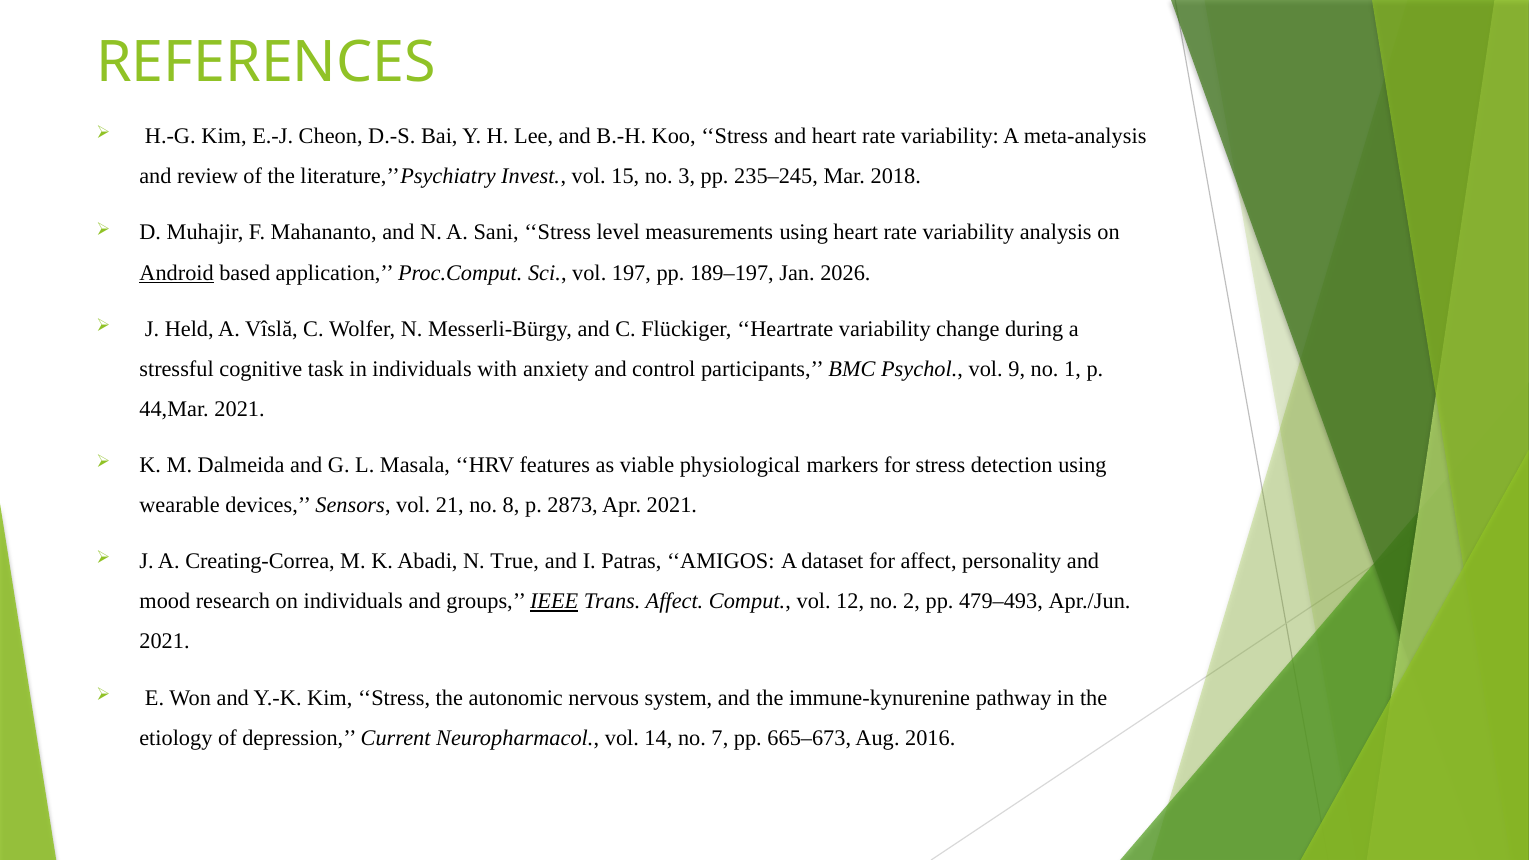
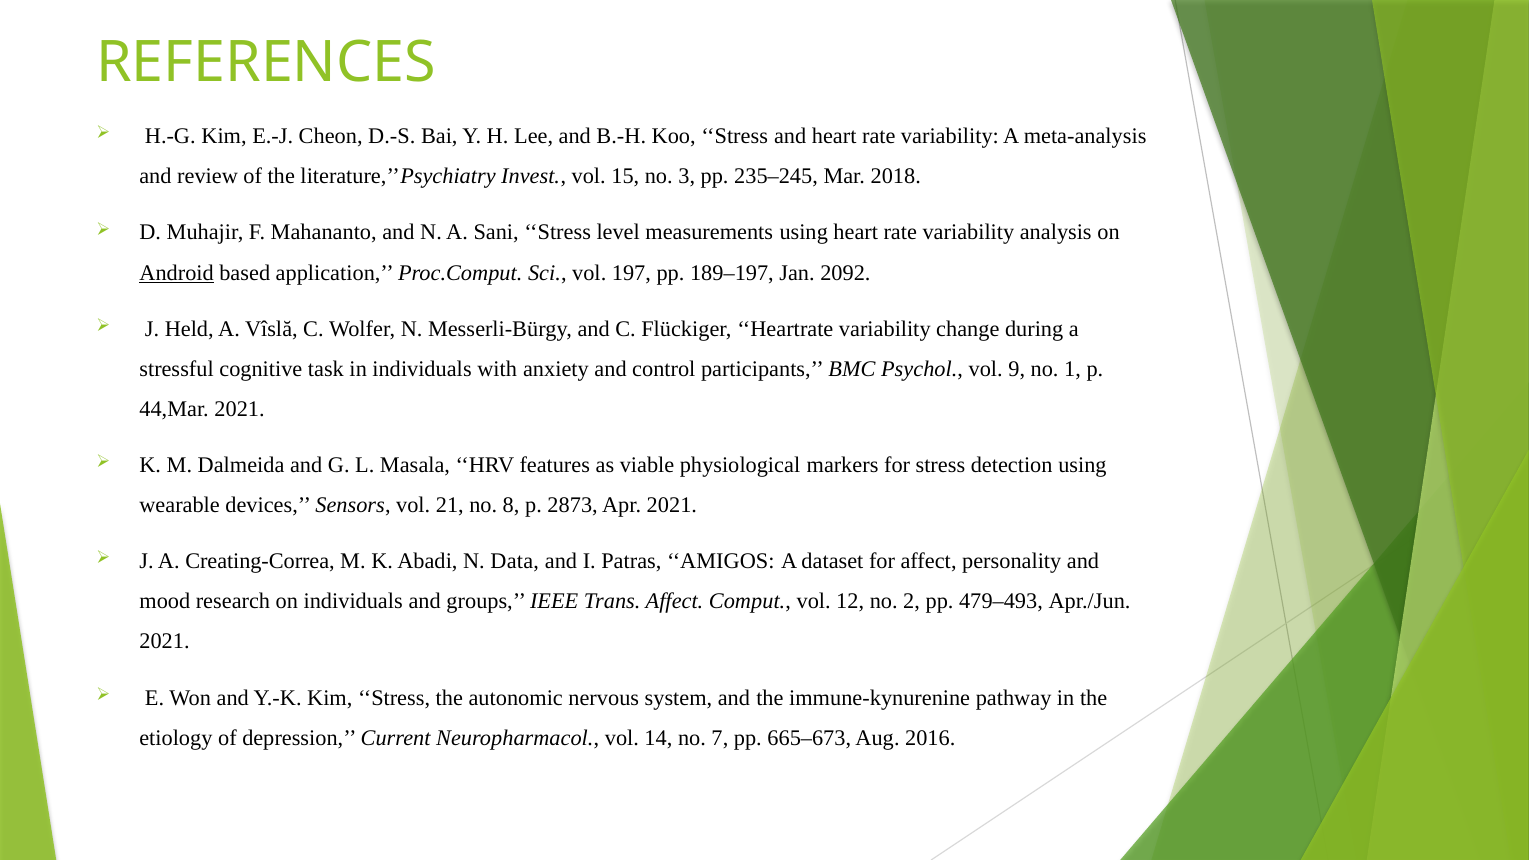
2026: 2026 -> 2092 (845, 273)
True: True -> Data (515, 561)
IEEE underline: present -> none (554, 602)
